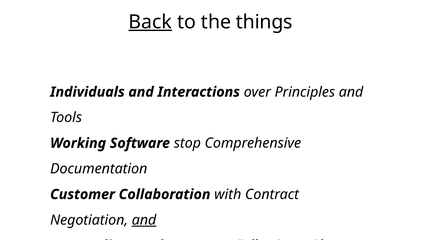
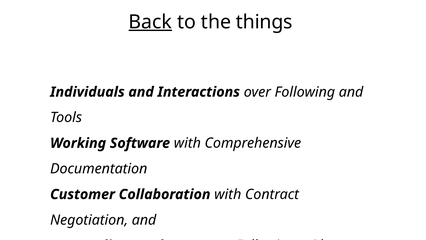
Interactions over Principles: Principles -> Following (305, 92)
Software stop: stop -> with (187, 143)
and underline: present -> none (144, 220)
